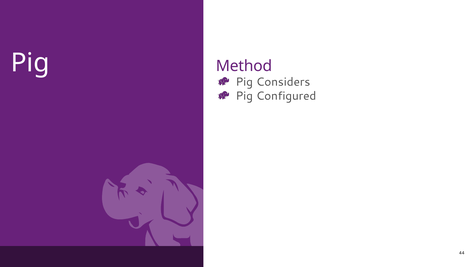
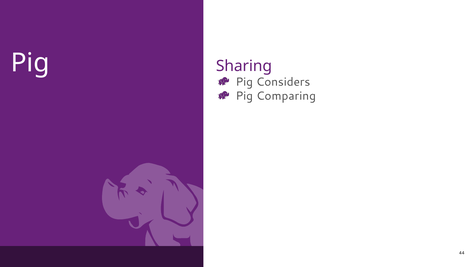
Method: Method -> Sharing (244, 66)
Configured: Configured -> Comparing (286, 96)
